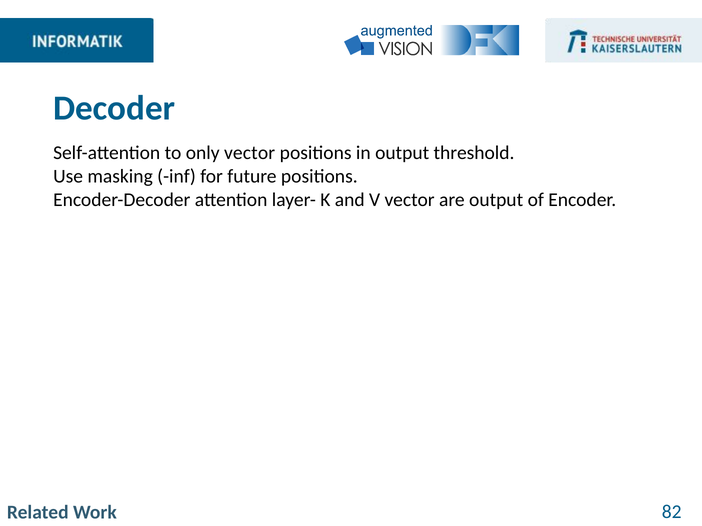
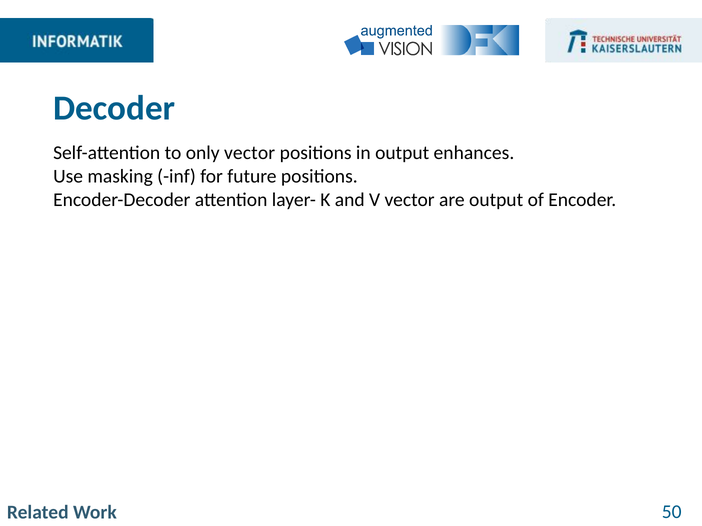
threshold: threshold -> enhances (474, 153)
82: 82 -> 50 (672, 513)
